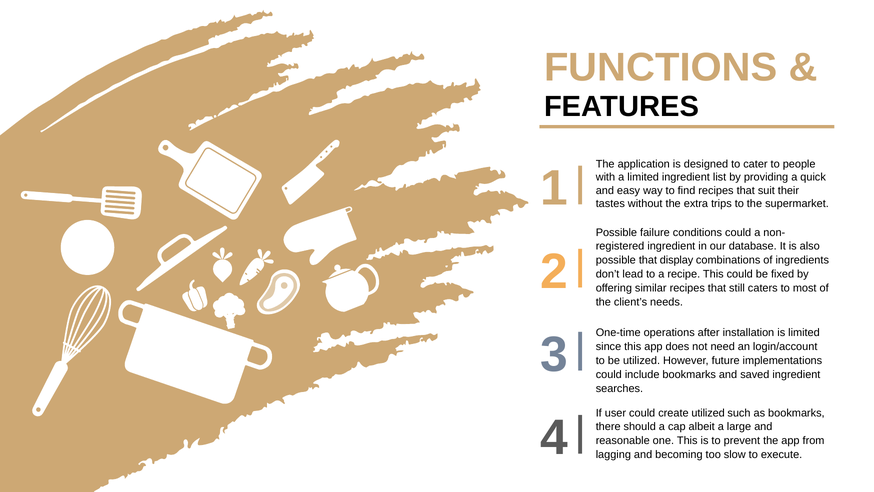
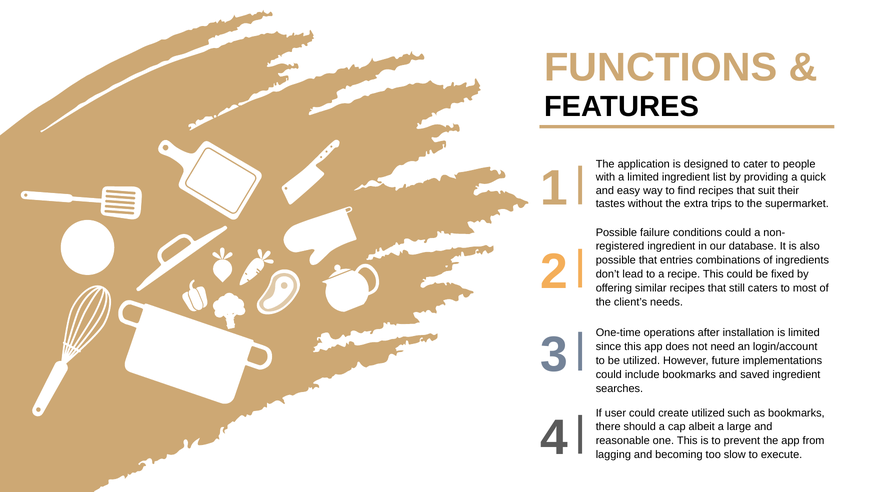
display: display -> entries (676, 260)
